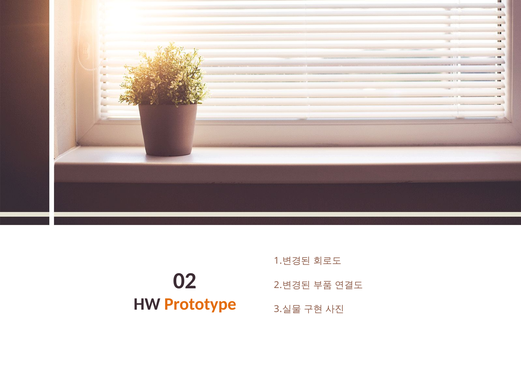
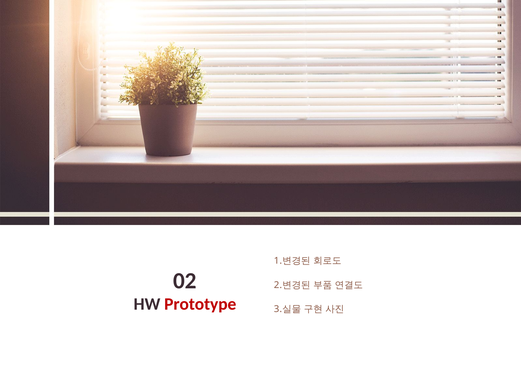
Prototype colour: orange -> red (200, 304)
